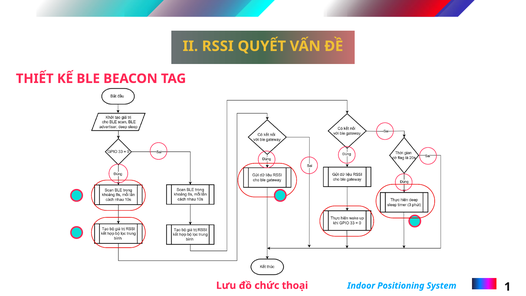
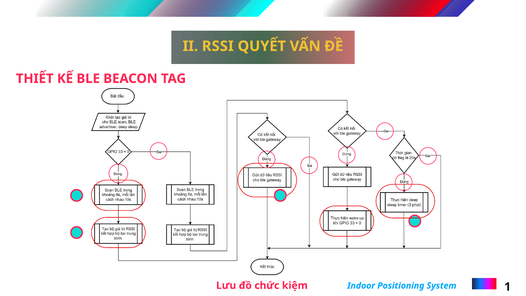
thoại: thoại -> kiệm (295, 285)
